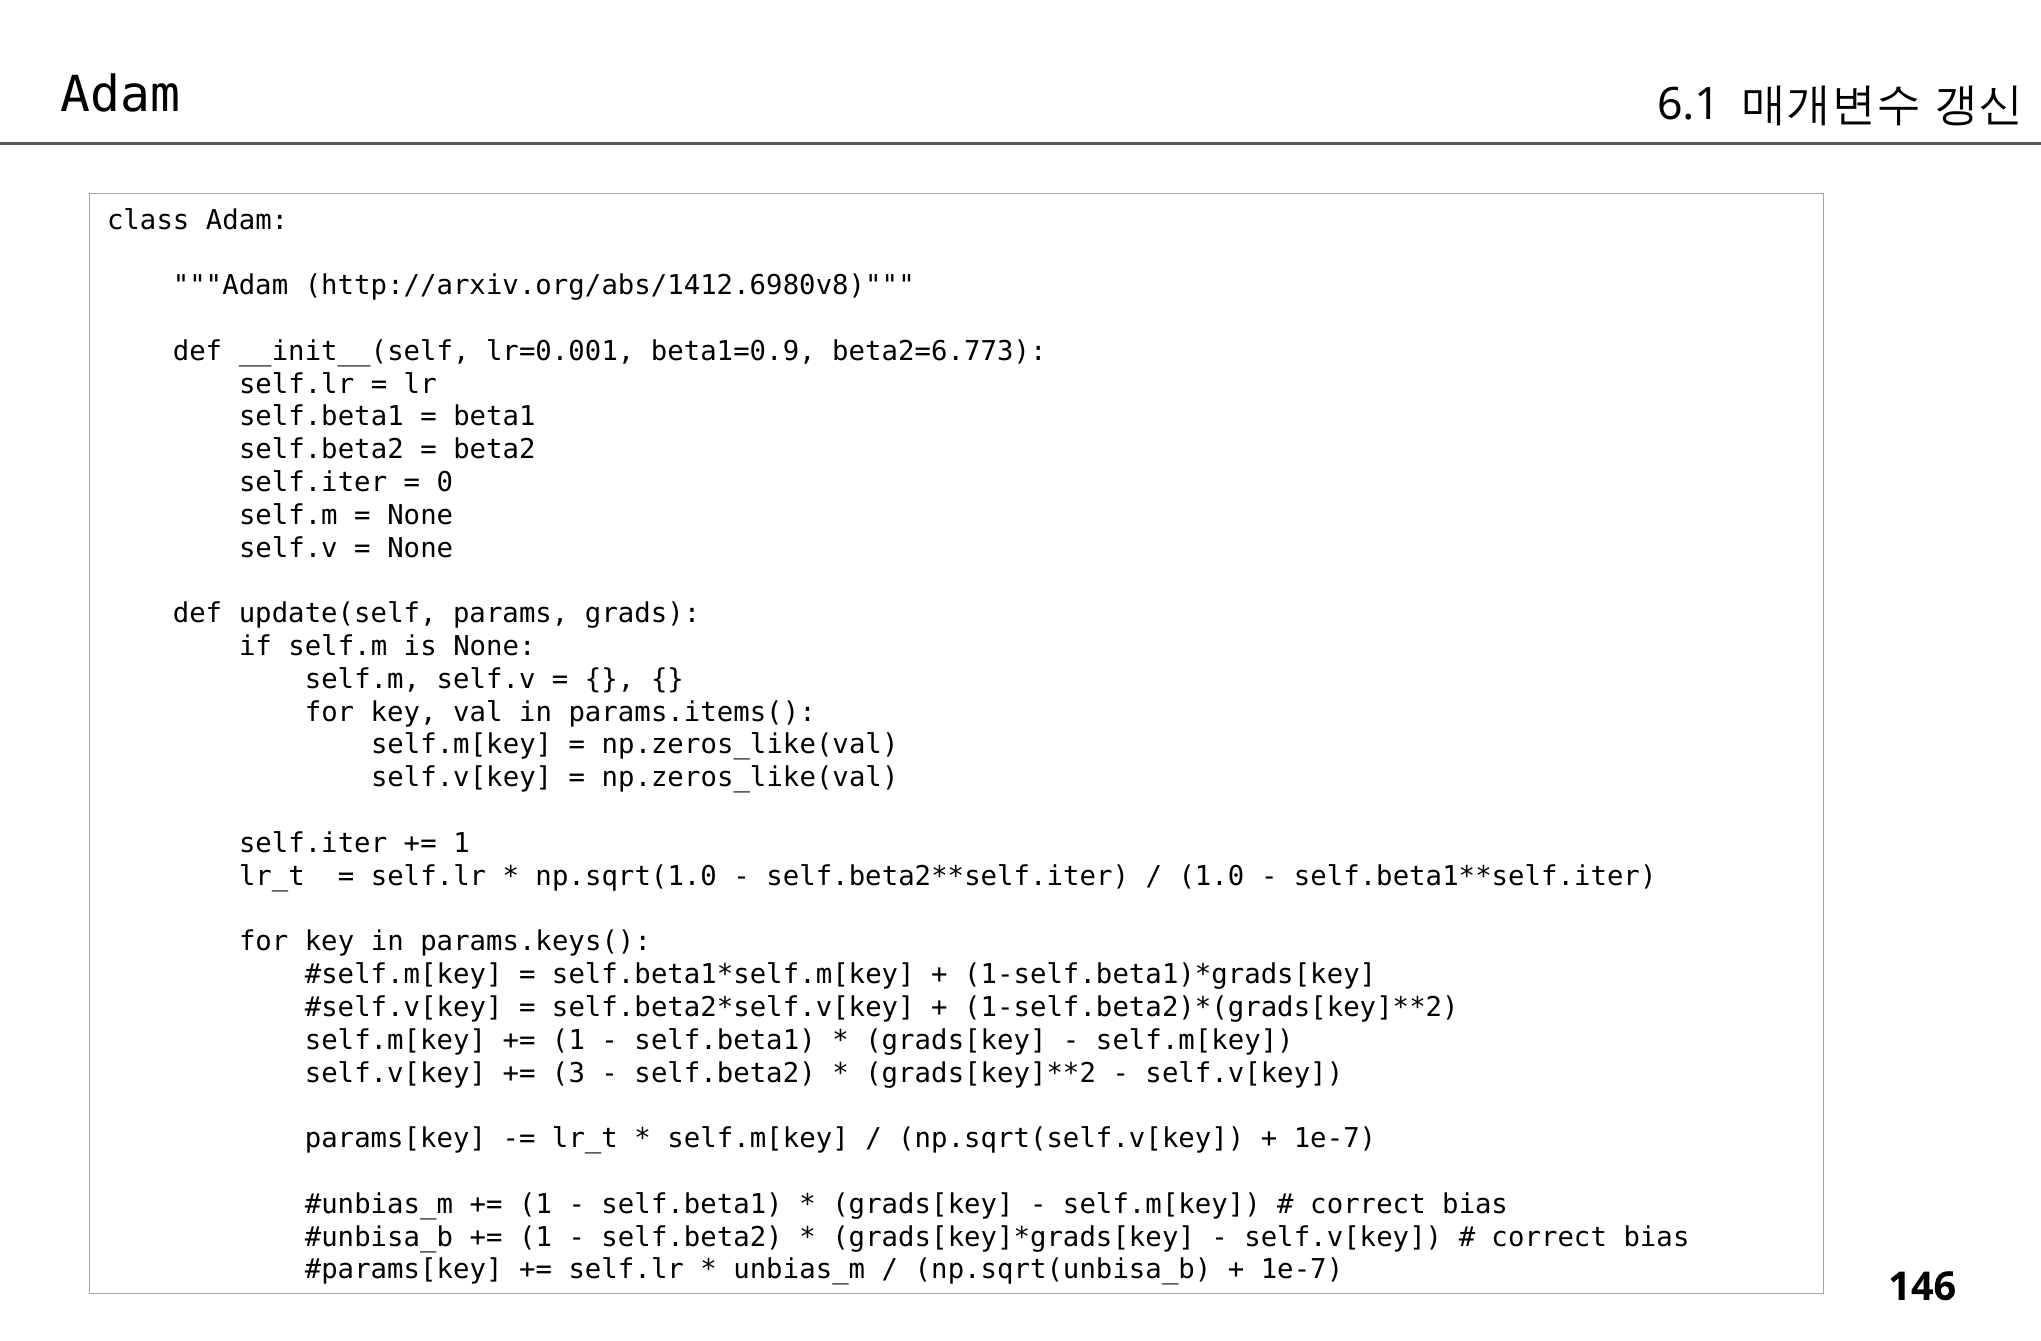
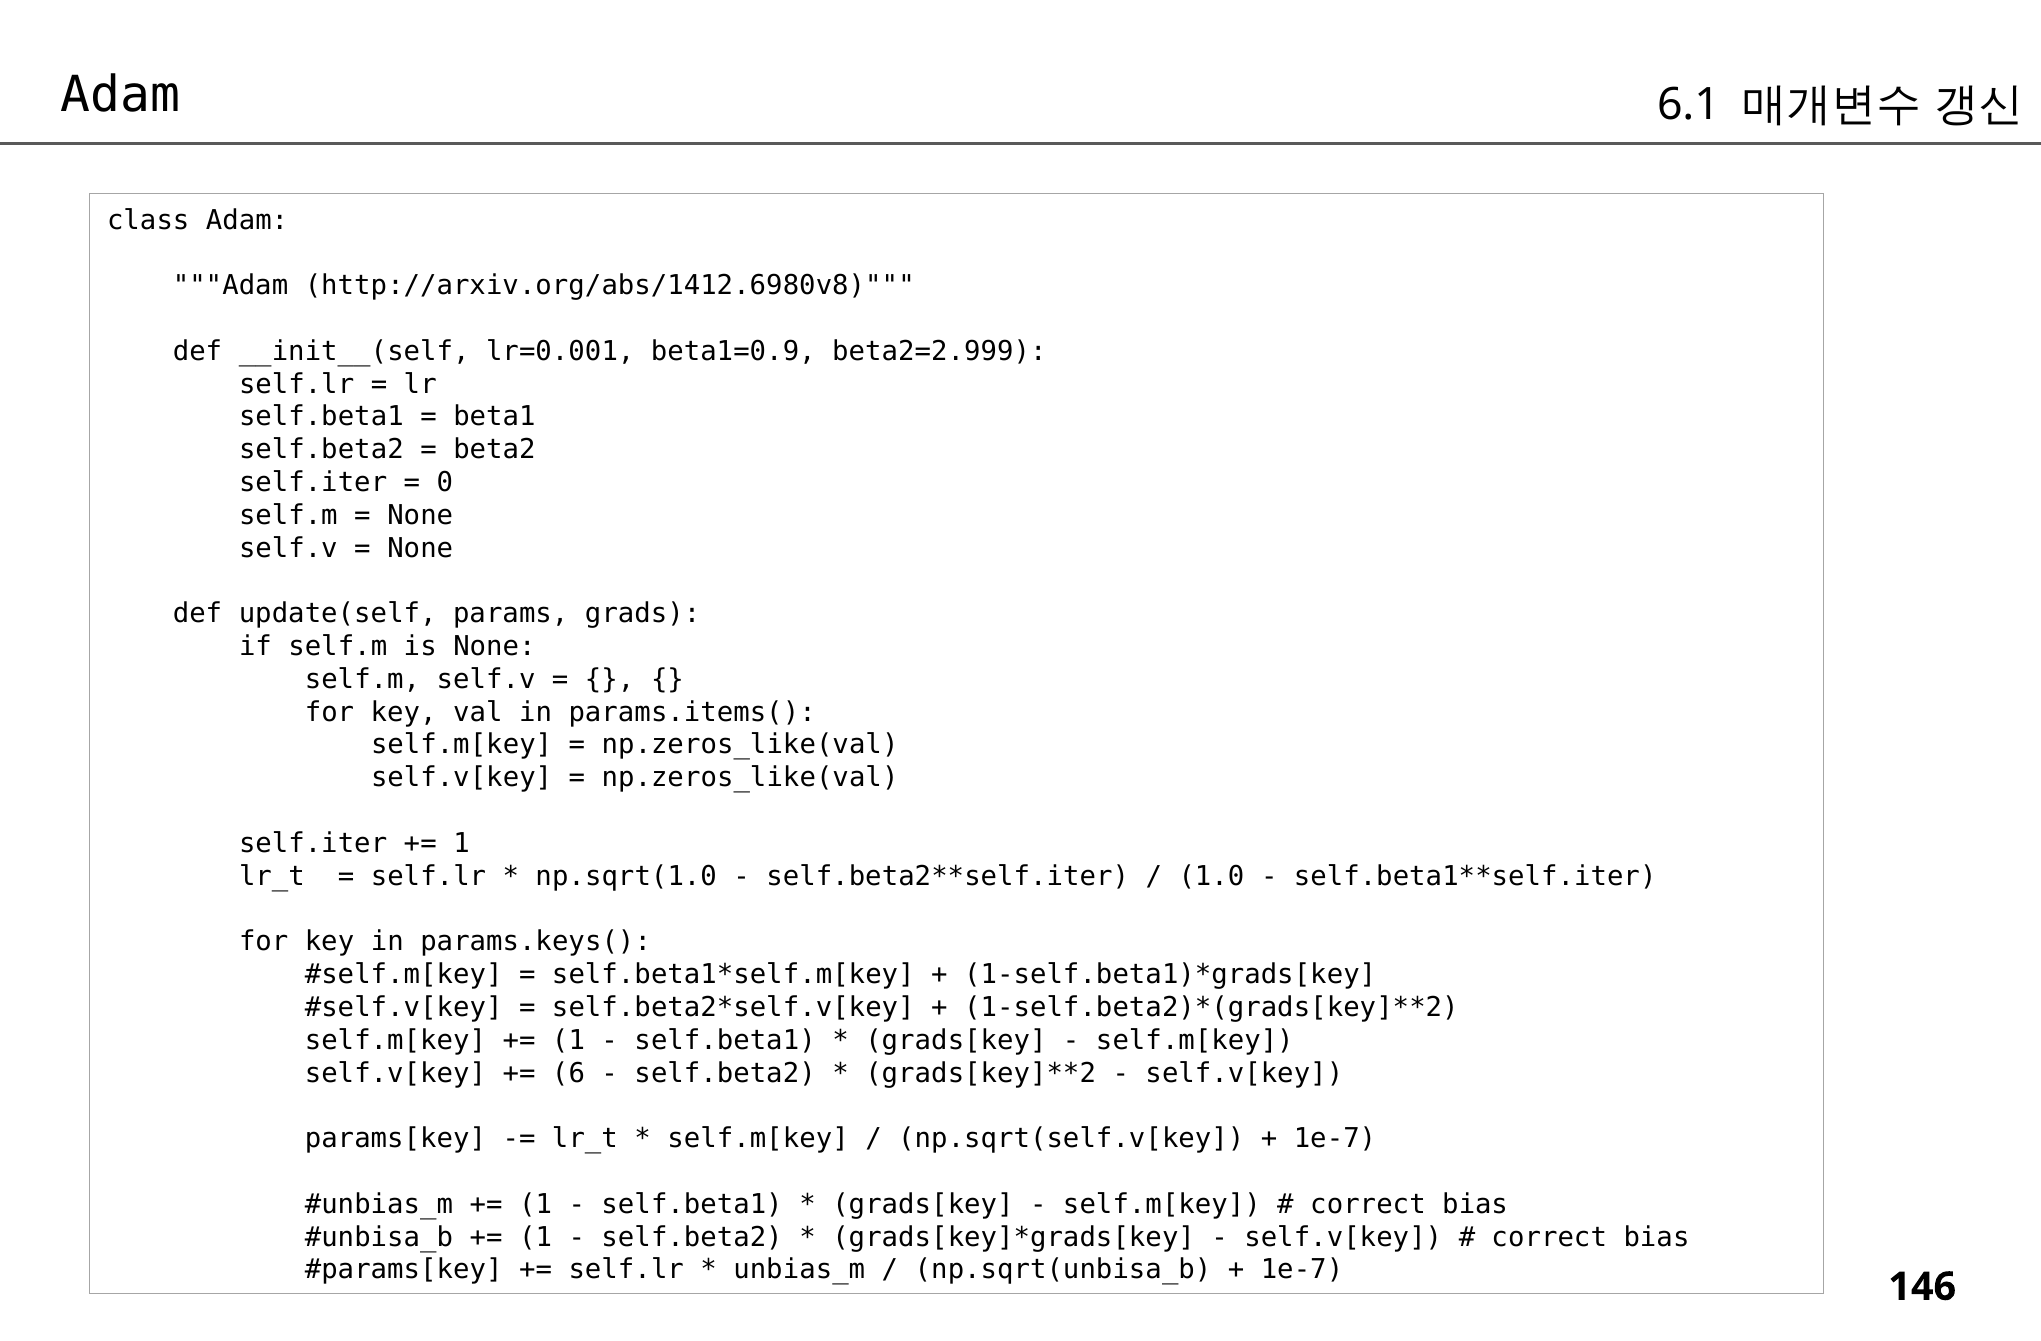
beta2=6.773: beta2=6.773 -> beta2=2.999 (939, 351)
3: 3 -> 6 (568, 1073)
